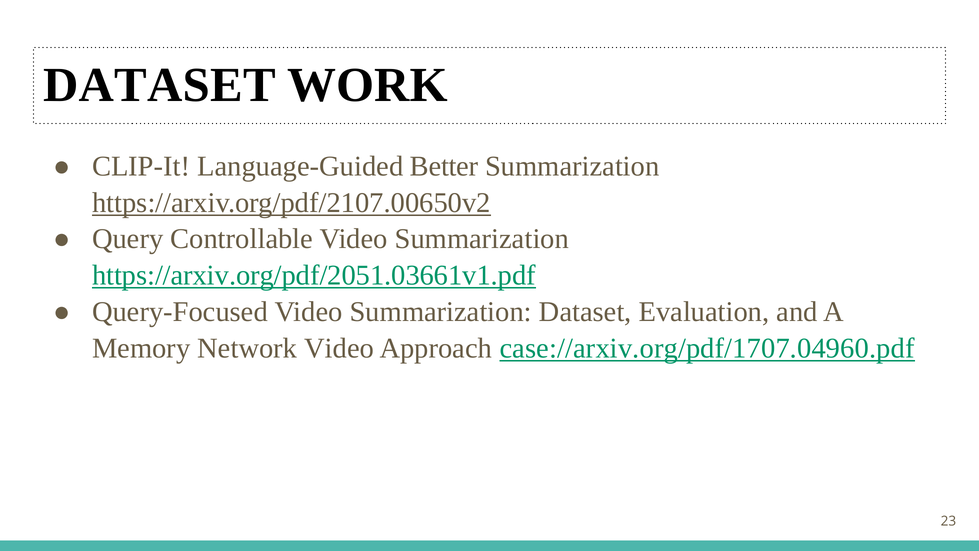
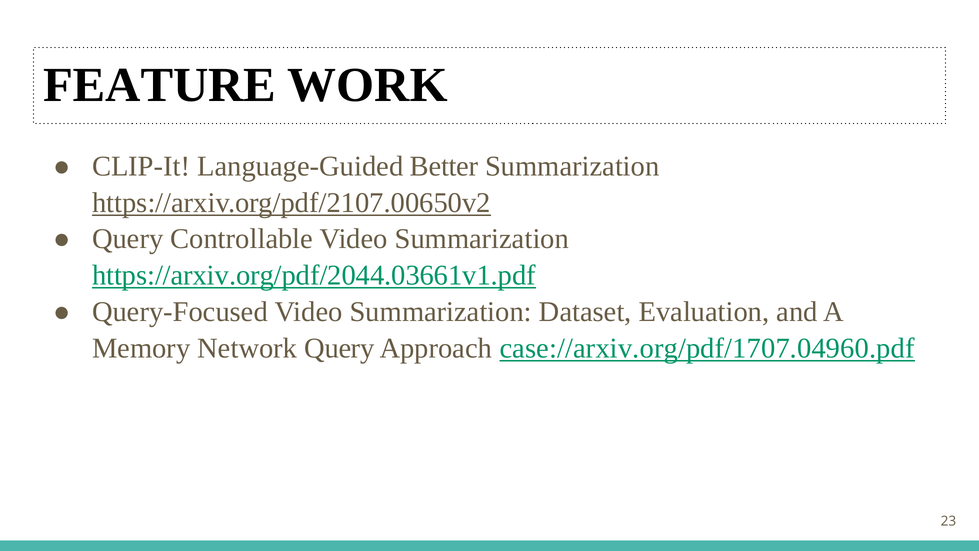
DATASET: DATASET -> FEATURE (160, 85)
https://arxiv.org/pdf/2051.03661v1.pdf: https://arxiv.org/pdf/2051.03661v1.pdf -> https://arxiv.org/pdf/2044.03661v1.pdf (314, 275)
Network Video: Video -> Query (339, 348)
